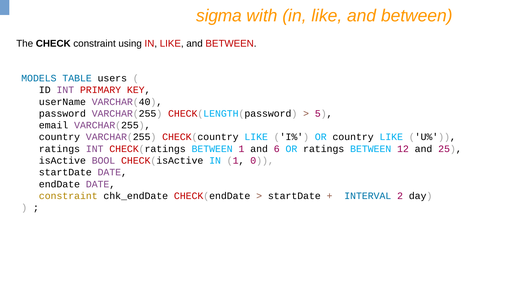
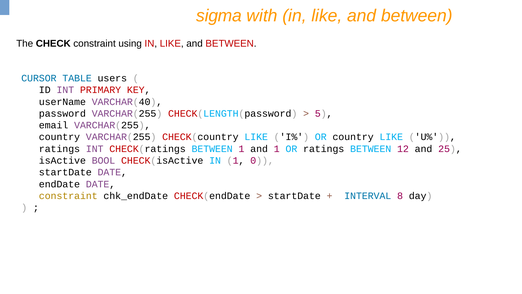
MODELS: MODELS -> CURSOR (39, 78)
and 6: 6 -> 1 (277, 149)
2: 2 -> 8 (400, 196)
